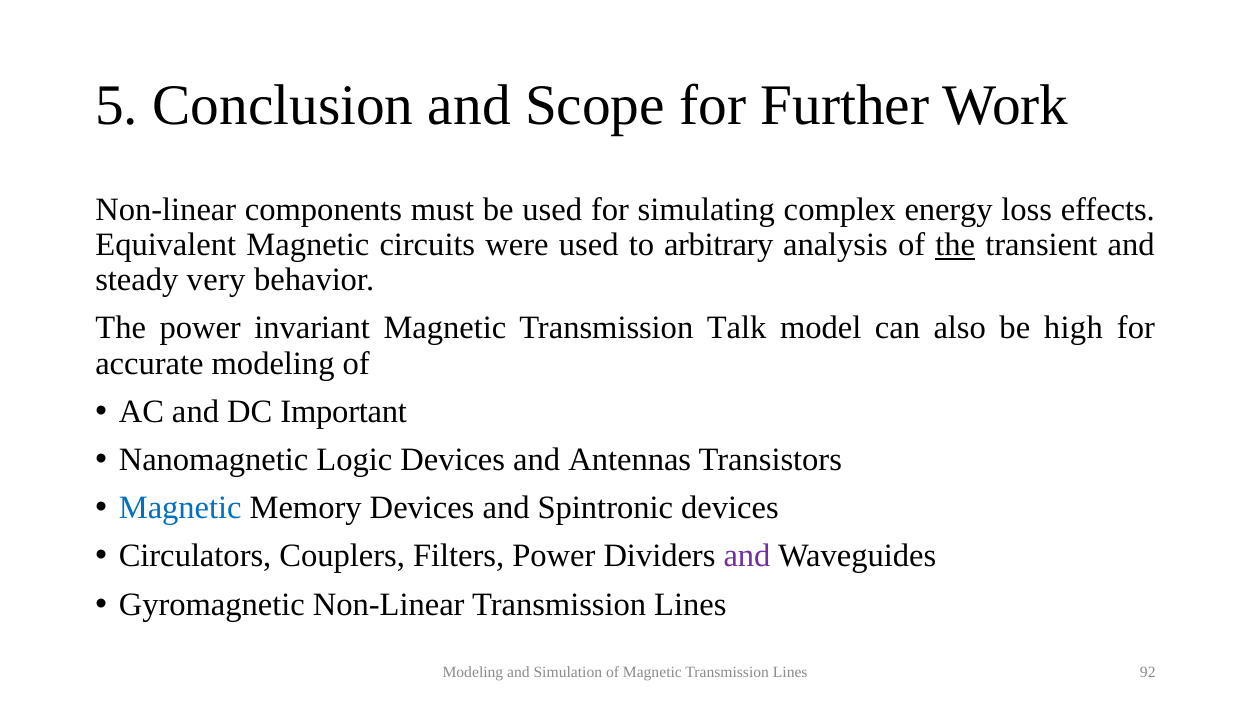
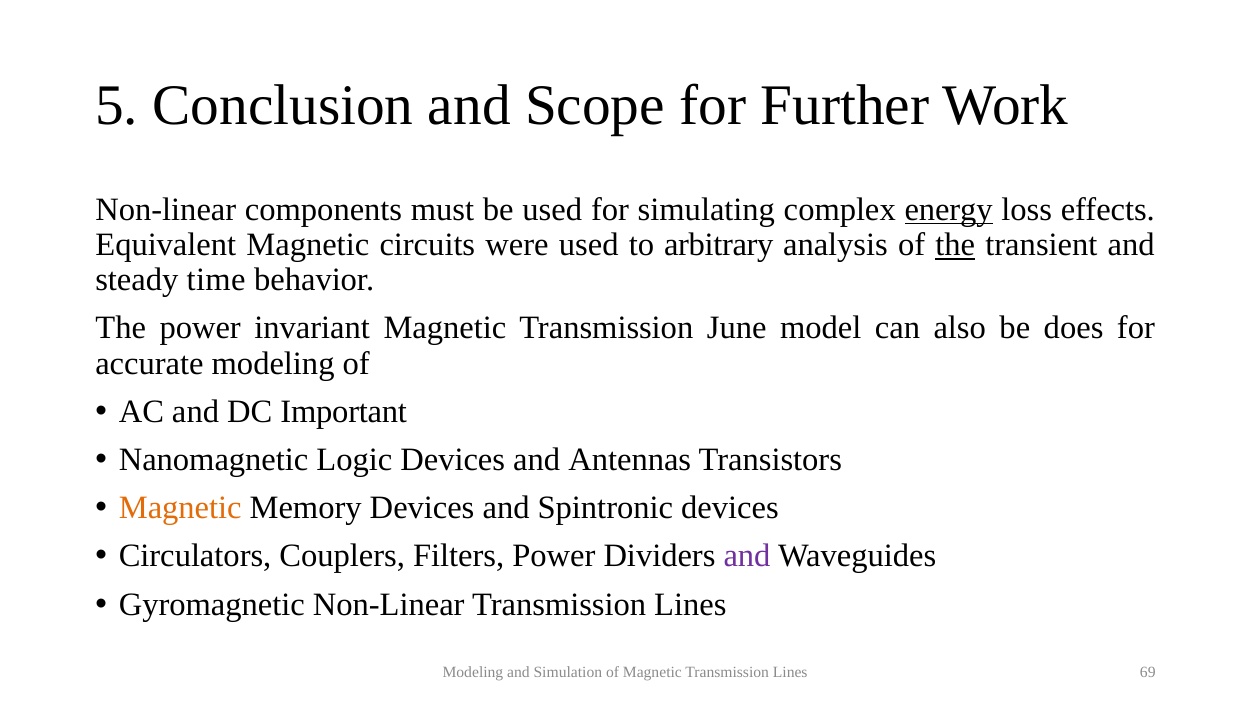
energy underline: none -> present (949, 209)
very: very -> time (216, 280)
Talk: Talk -> June (737, 328)
high: high -> does (1074, 328)
Magnetic colour: blue -> orange (180, 508)
92: 92 -> 69 (1148, 672)
